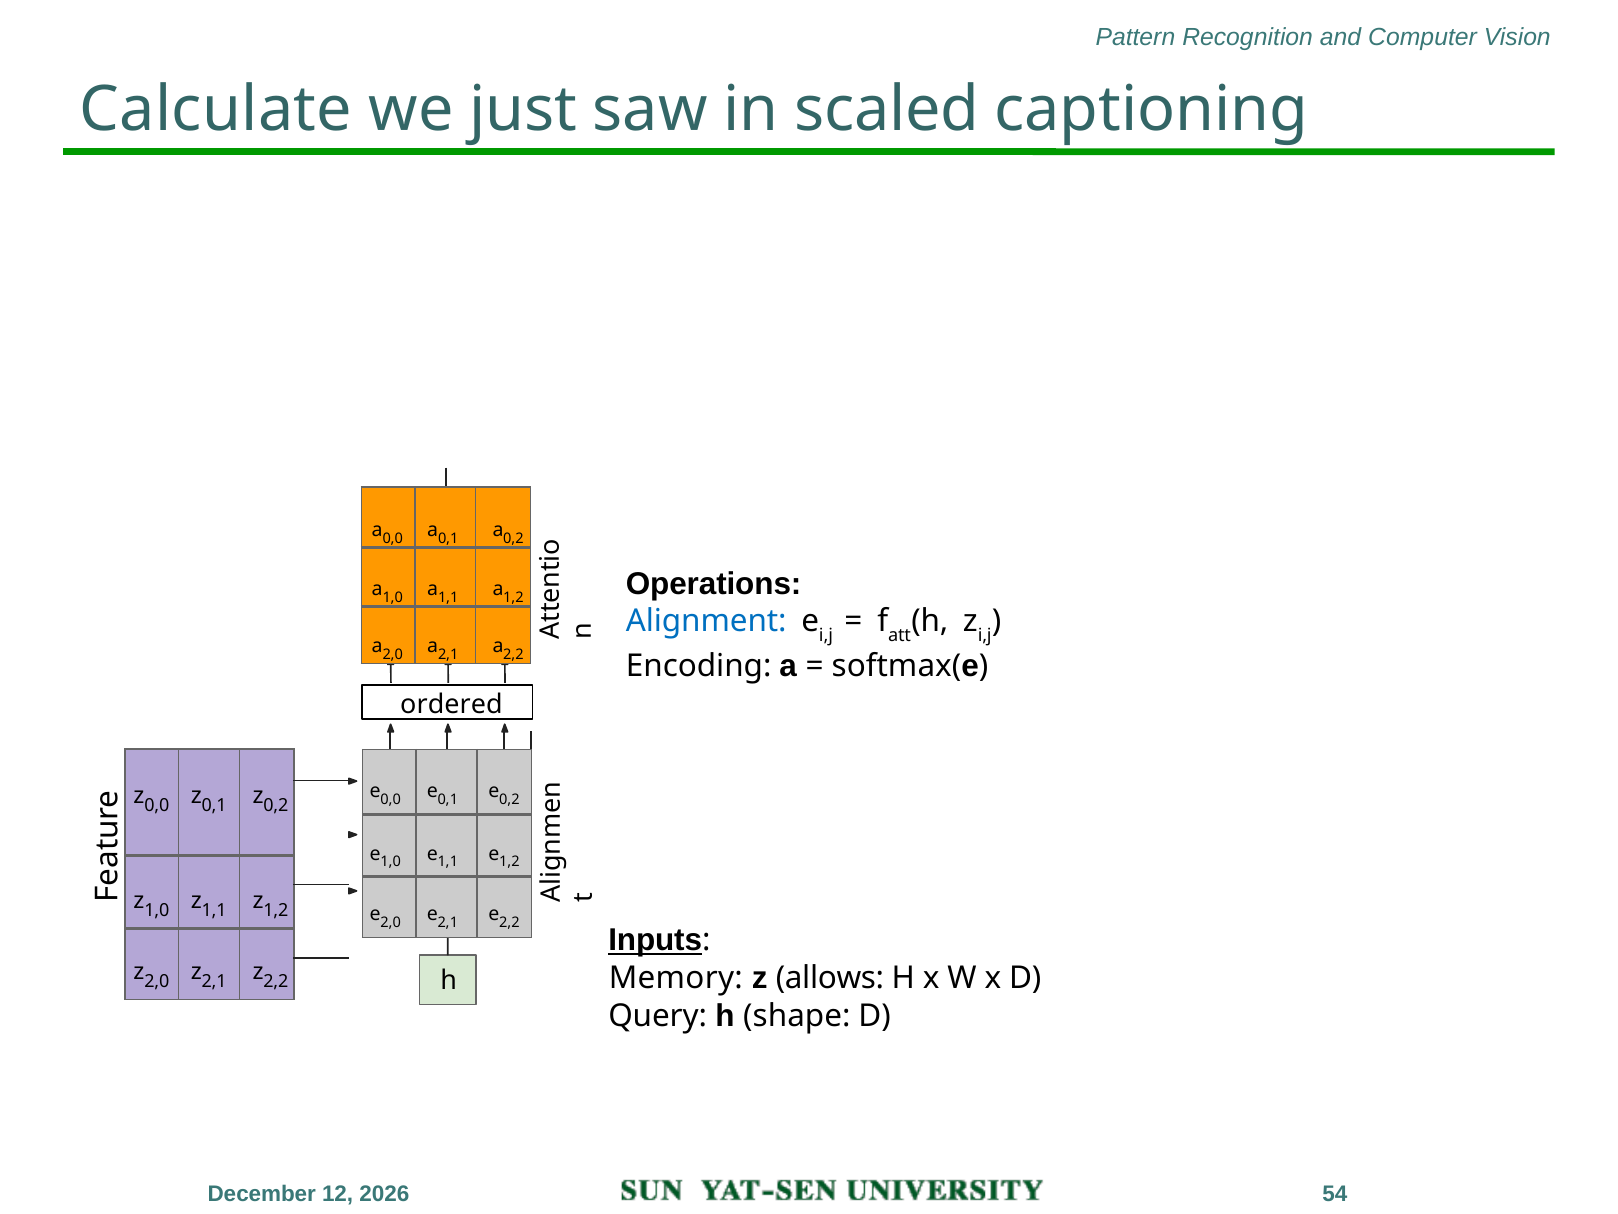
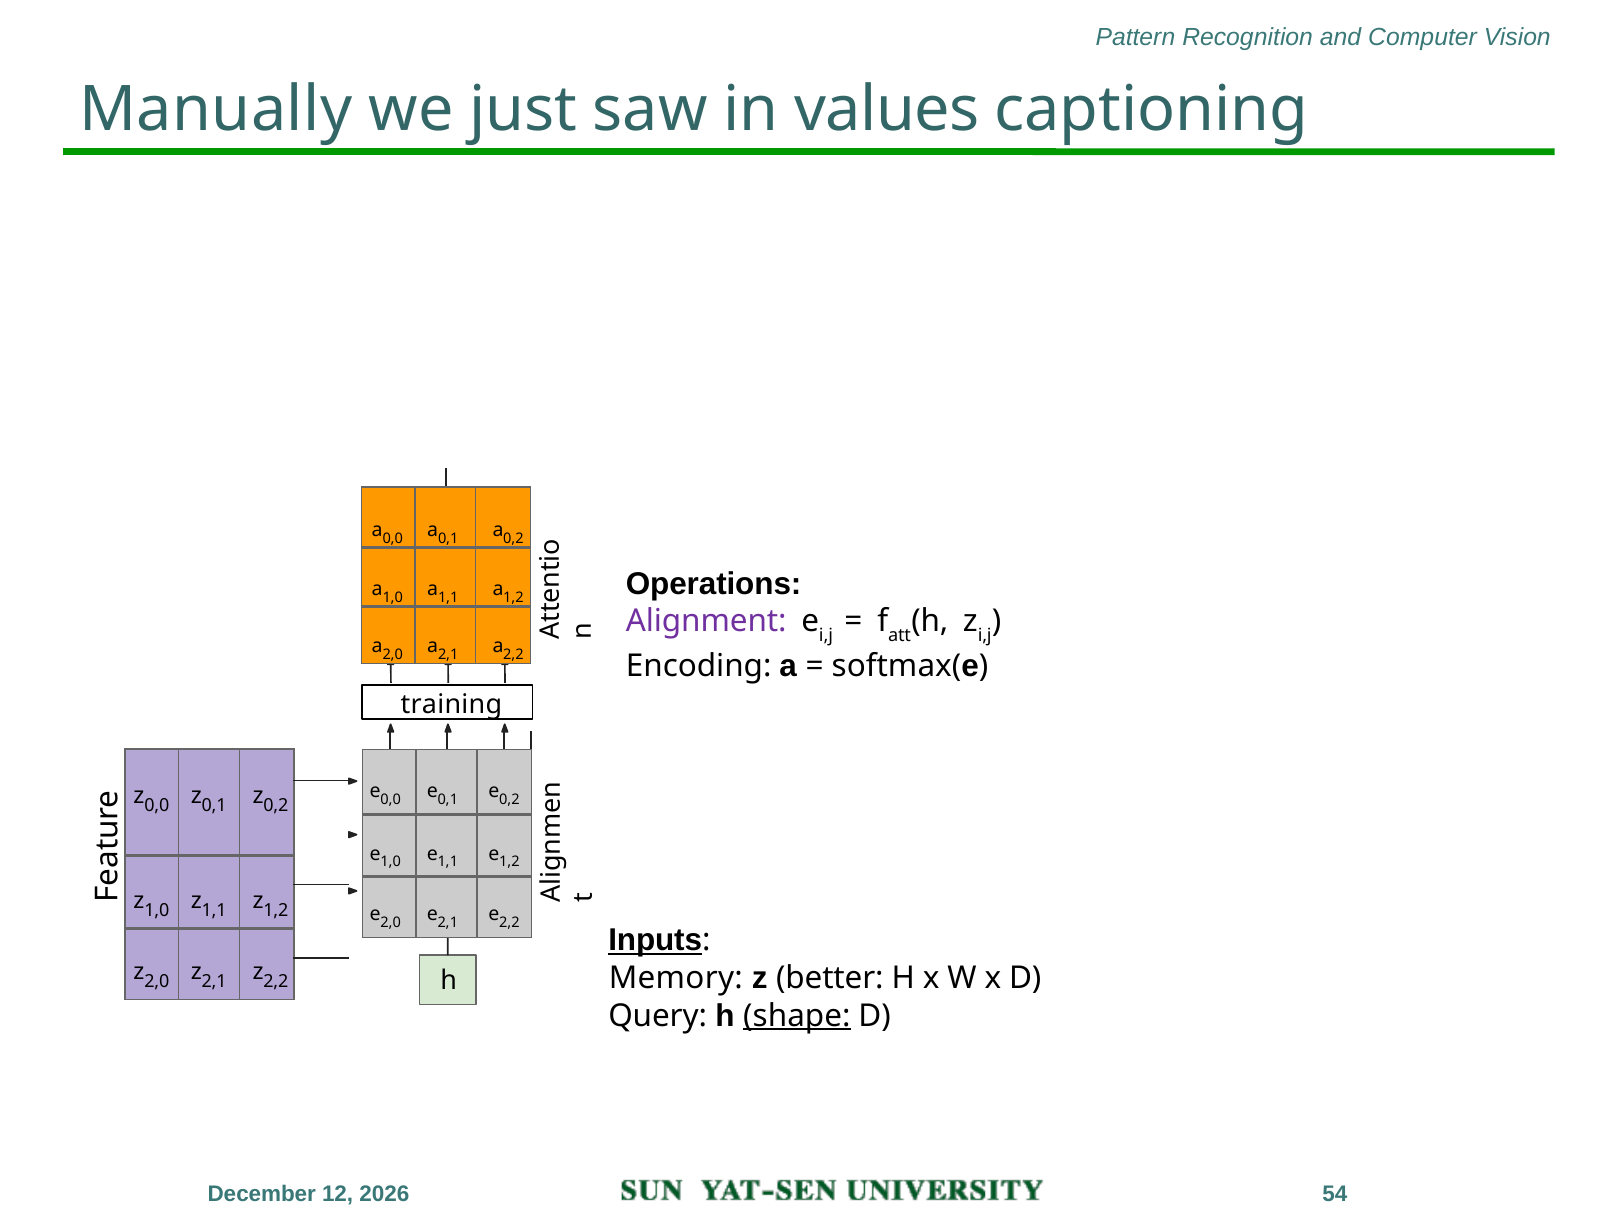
Calculate: Calculate -> Manually (216, 110)
scaled: scaled -> values (887, 110)
Alignment colour: blue -> purple (706, 621)
ordered: ordered -> training (451, 704)
allows: allows -> better (830, 978)
shape underline: none -> present (797, 1015)
